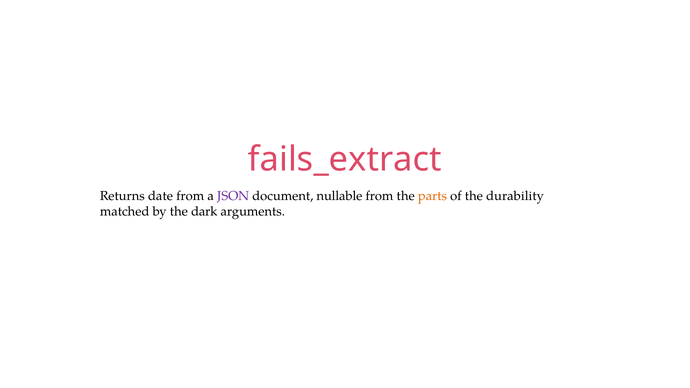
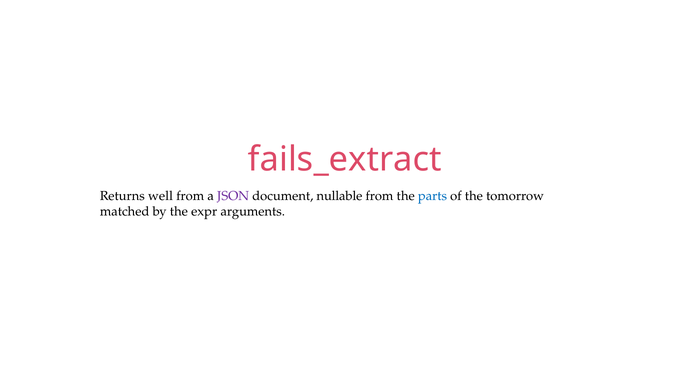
date: date -> well (160, 196)
parts colour: orange -> blue (433, 196)
durability: durability -> tomorrow (515, 196)
dark: dark -> expr (204, 212)
